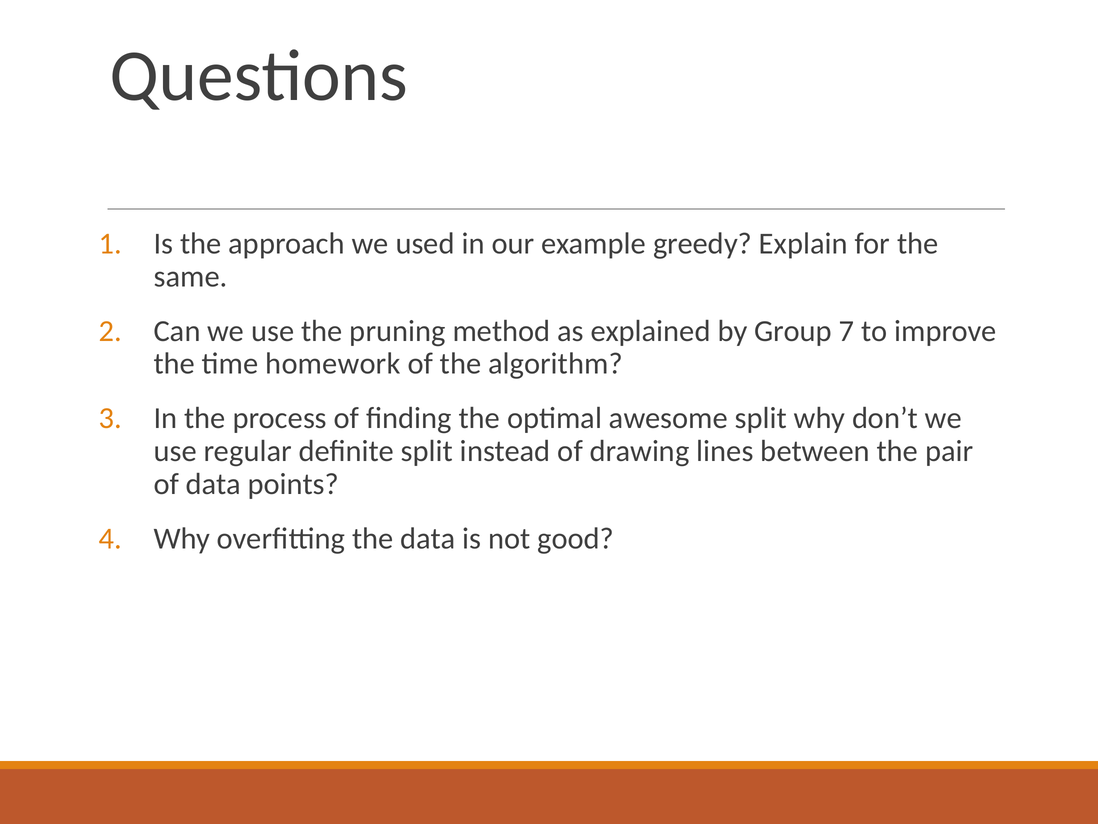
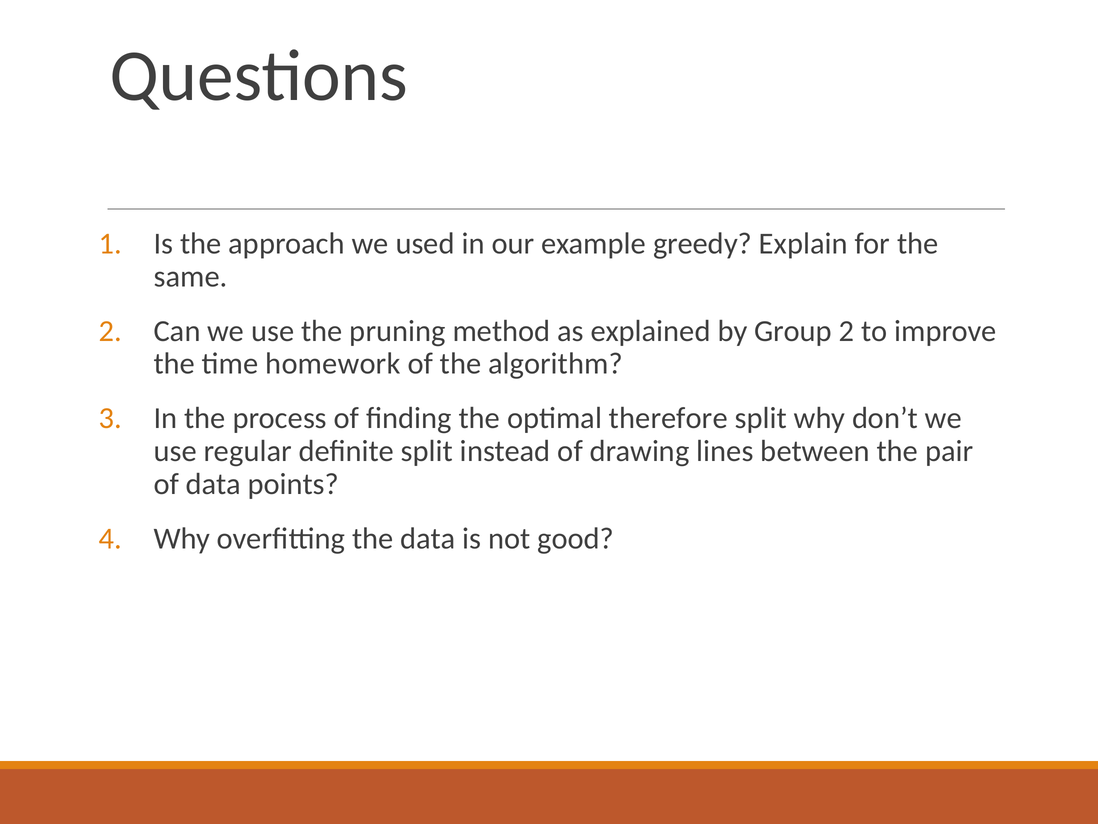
Group 7: 7 -> 2 (846, 331)
awesome: awesome -> therefore (668, 418)
